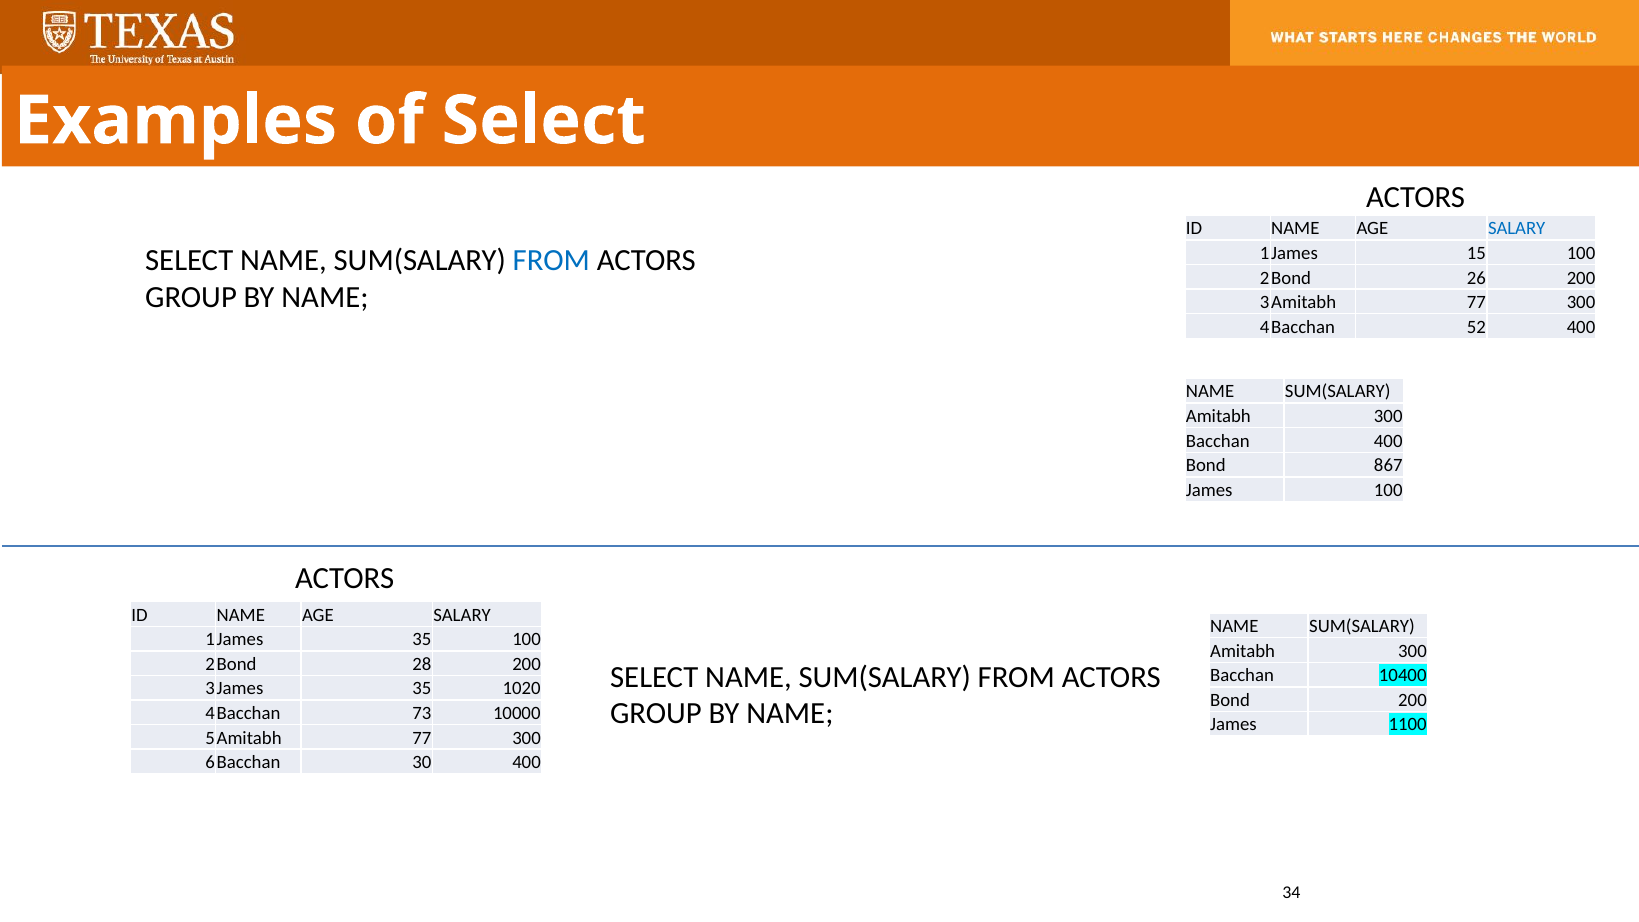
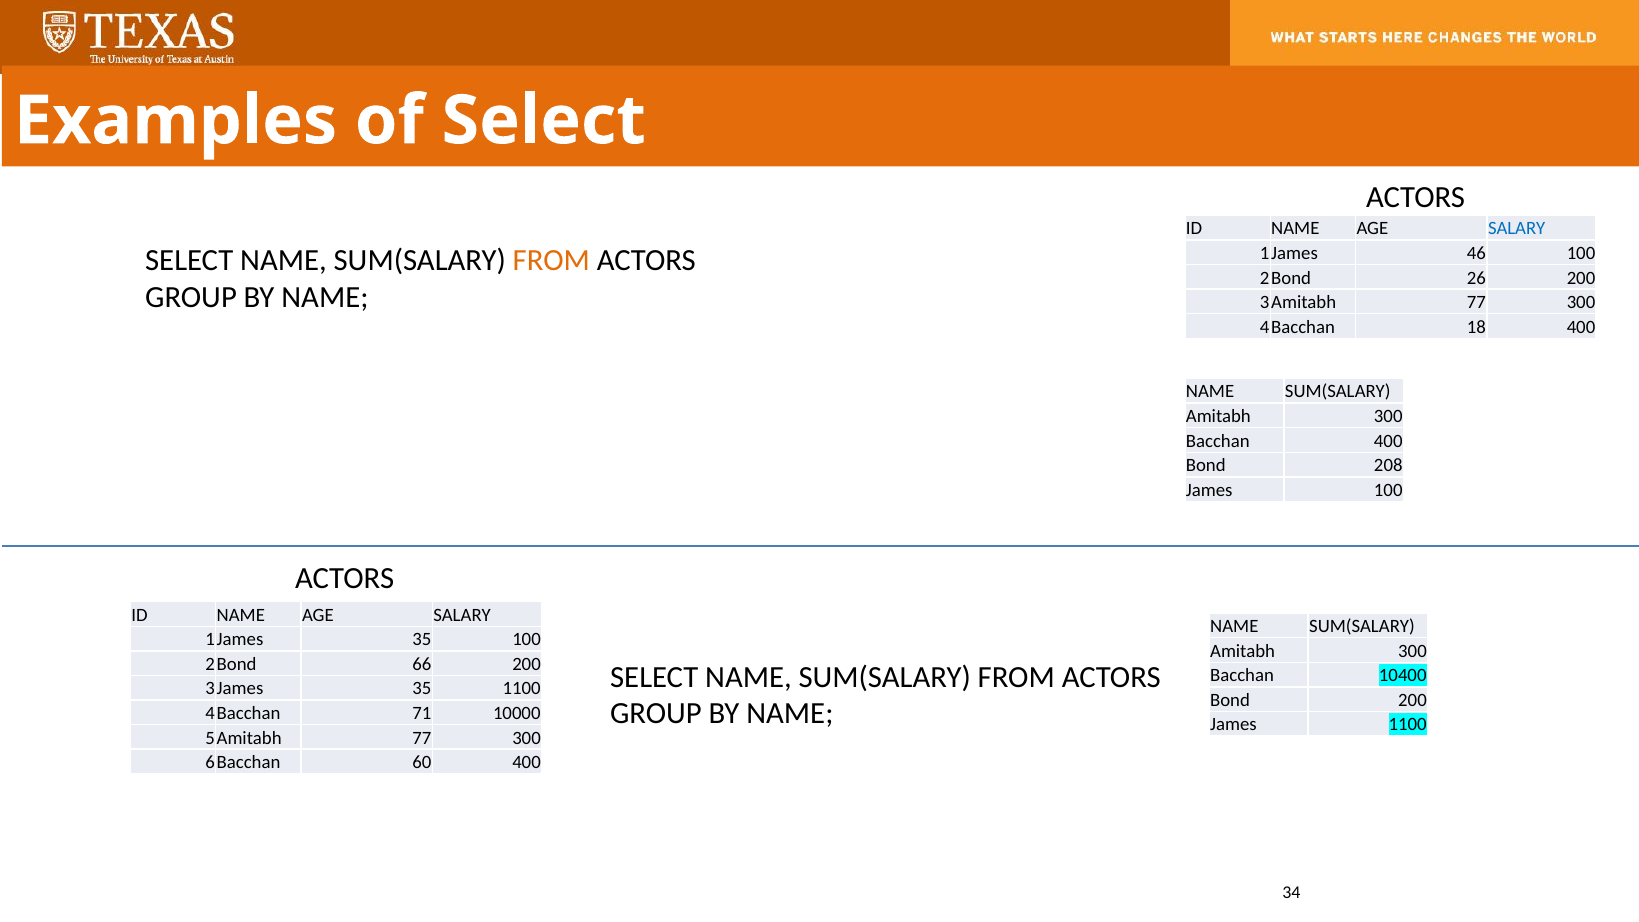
15: 15 -> 46 (1476, 253)
FROM colour: blue -> orange (551, 260)
52: 52 -> 18 (1476, 327)
867: 867 -> 208 (1388, 466)
28: 28 -> 66 (422, 664)
35 1020: 1020 -> 1100 (522, 689)
73: 73 -> 71 (422, 713)
30: 30 -> 60 (422, 762)
